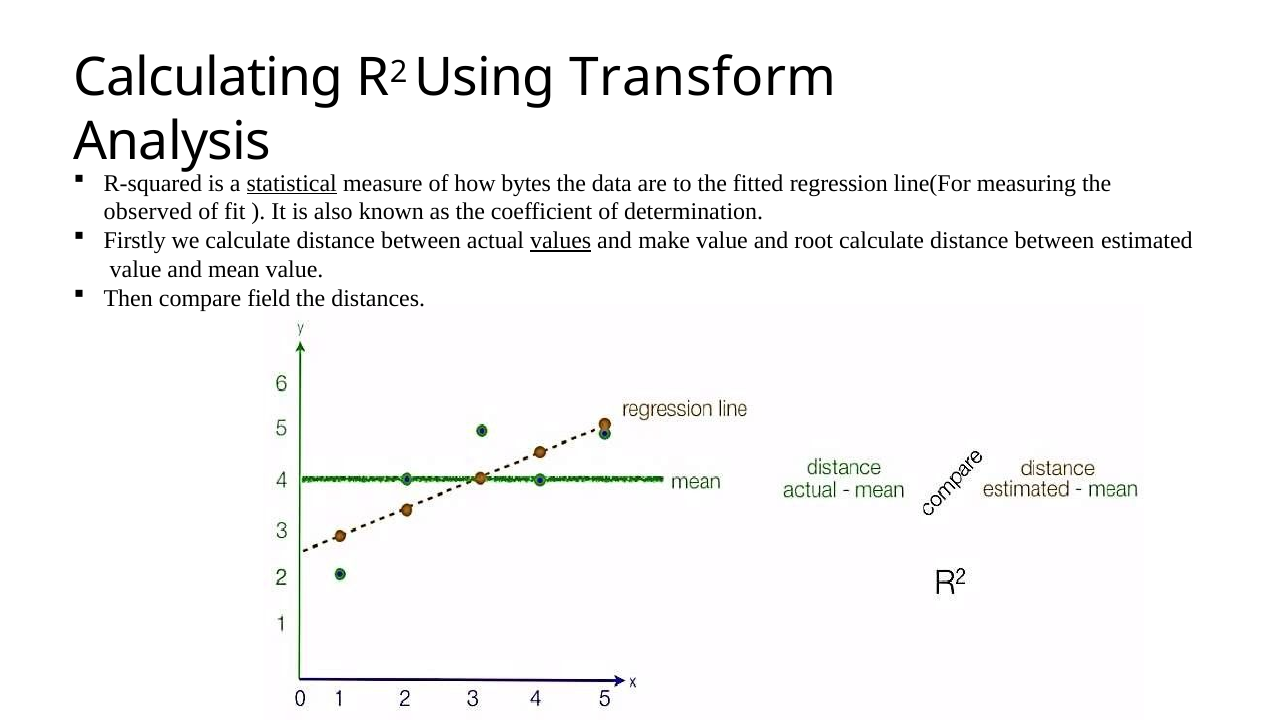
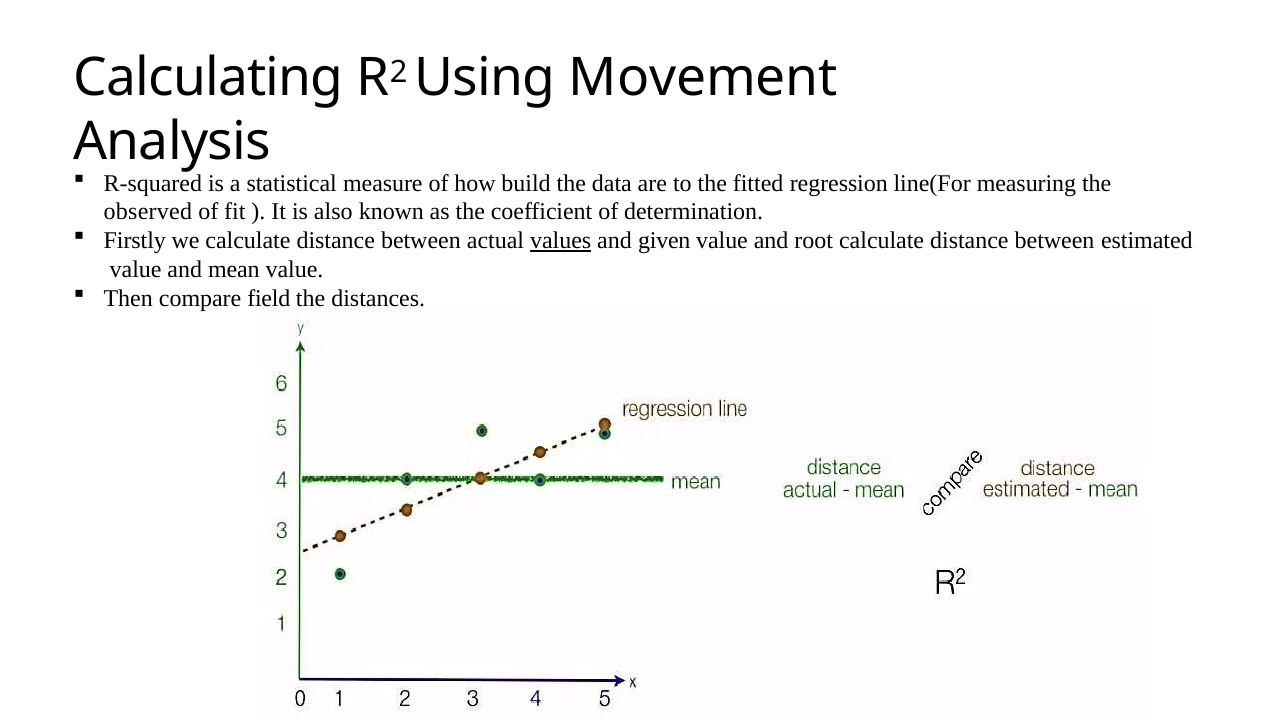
Transform: Transform -> Movement (703, 78)
statistical underline: present -> none (292, 183)
bytes: bytes -> build (526, 183)
make: make -> given (664, 241)
